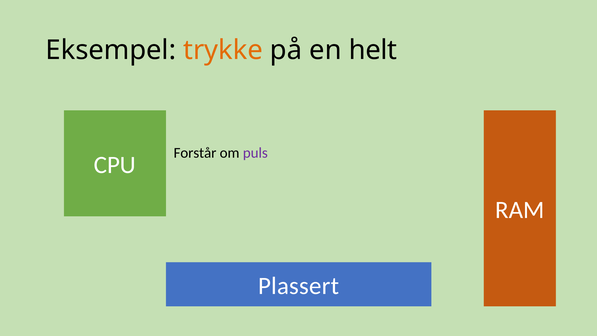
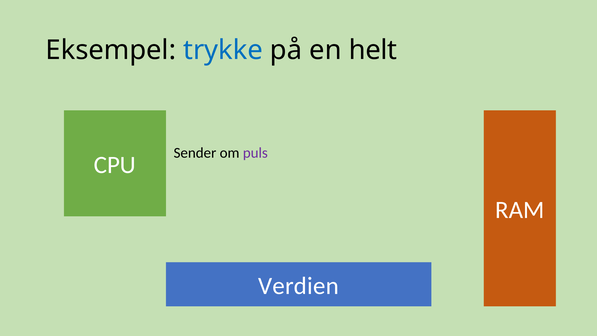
trykke colour: orange -> blue (223, 50)
Forstår: Forstår -> Sender (195, 153)
Plassert: Plassert -> Verdien (299, 286)
